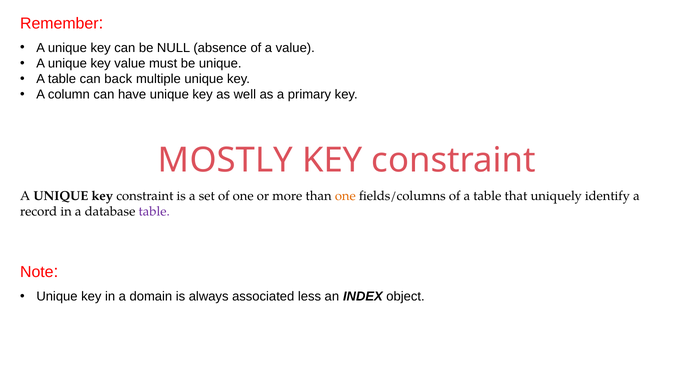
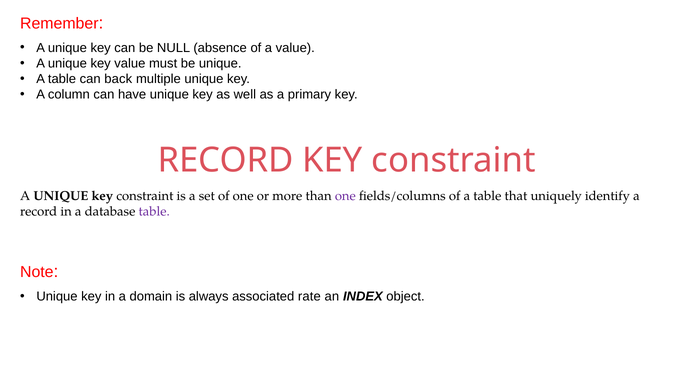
MOSTLY: MOSTLY -> RECORD (226, 160)
one colour: orange -> purple (345, 196)
less: less -> rate (309, 297)
